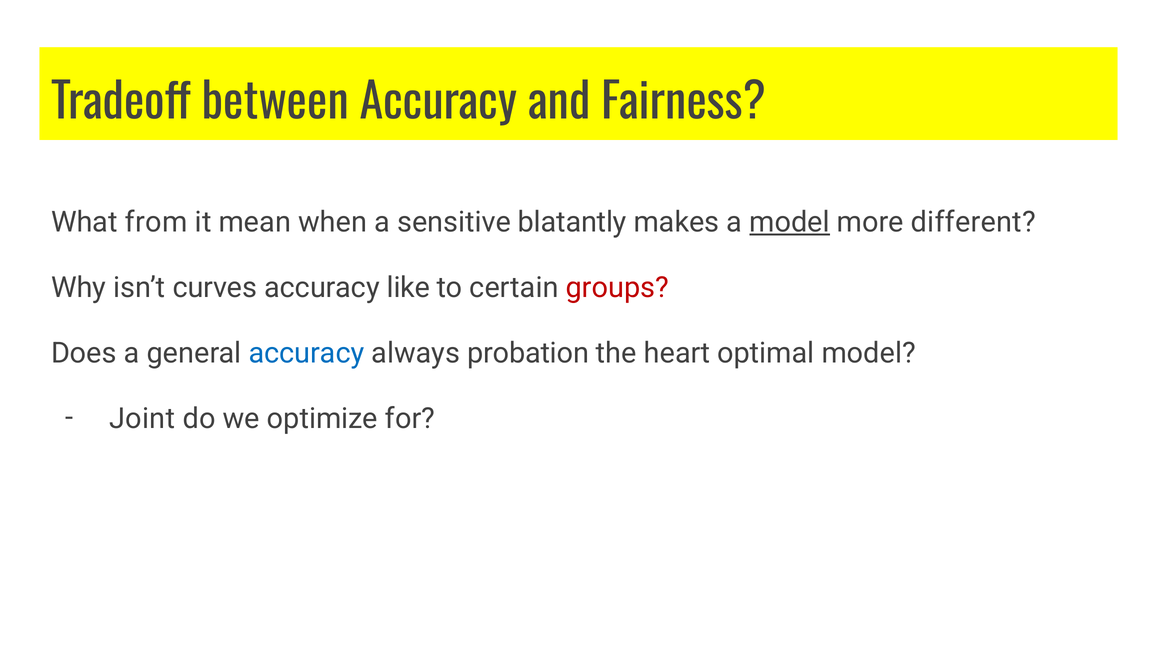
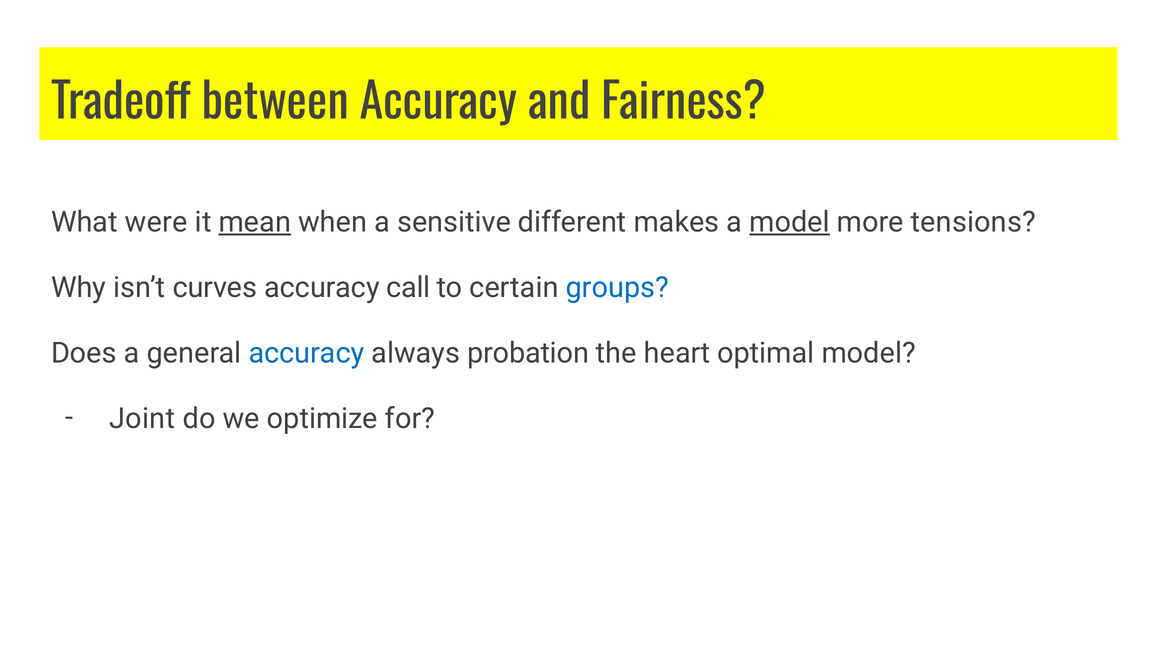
from: from -> were (156, 222)
mean underline: none -> present (255, 222)
blatantly: blatantly -> different (572, 222)
different: different -> tensions (973, 222)
like: like -> call (408, 288)
groups colour: red -> blue (617, 288)
